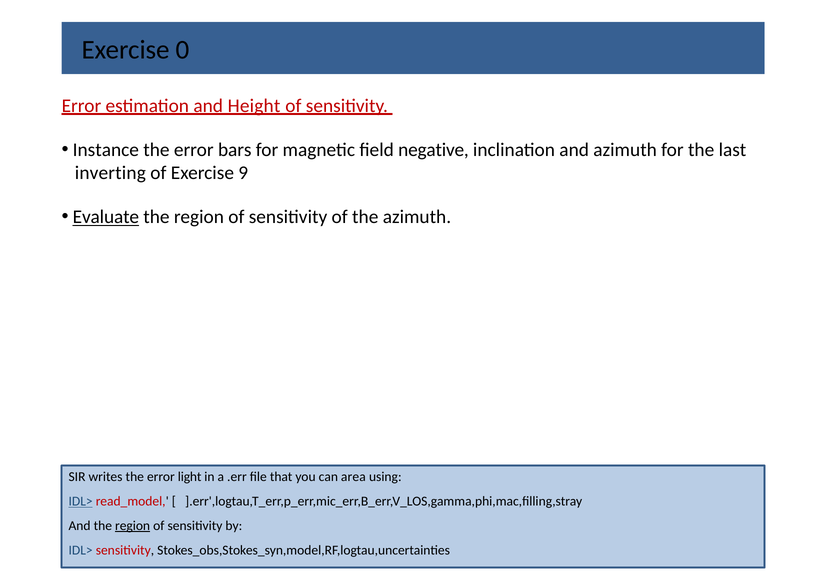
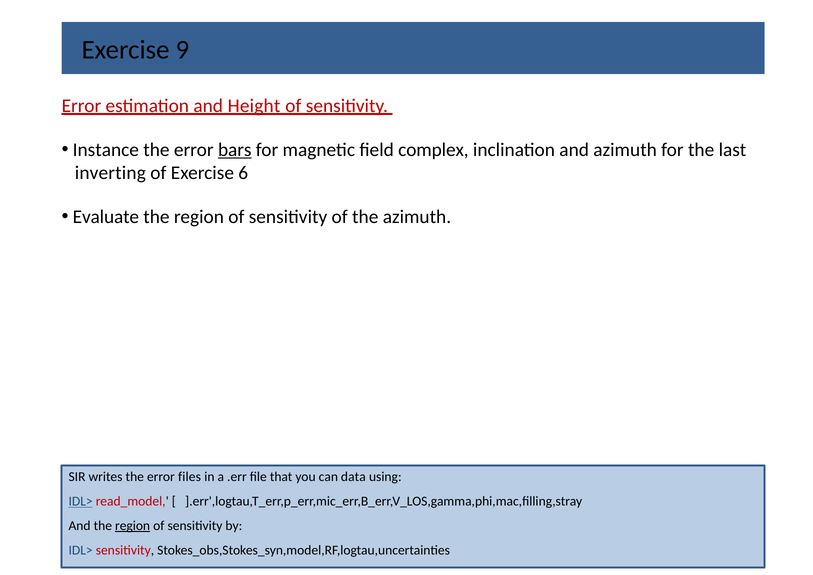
0: 0 -> 9 (183, 50)
bars underline: none -> present (235, 150)
negative: negative -> complex (433, 150)
9: 9 -> 6 (243, 173)
Evaluate underline: present -> none (106, 217)
light: light -> files (190, 477)
area: area -> data (353, 477)
